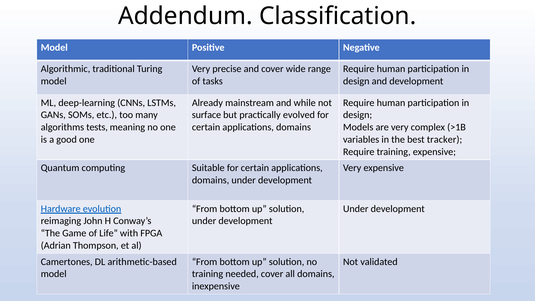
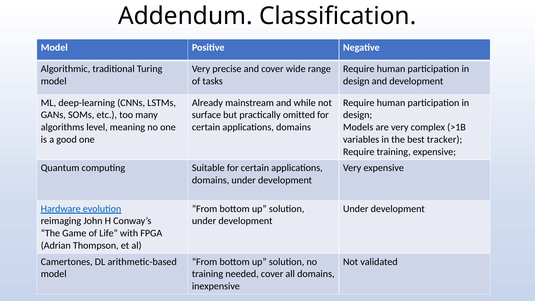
evolved: evolved -> omitted (299, 115)
tests: tests -> level (97, 127)
